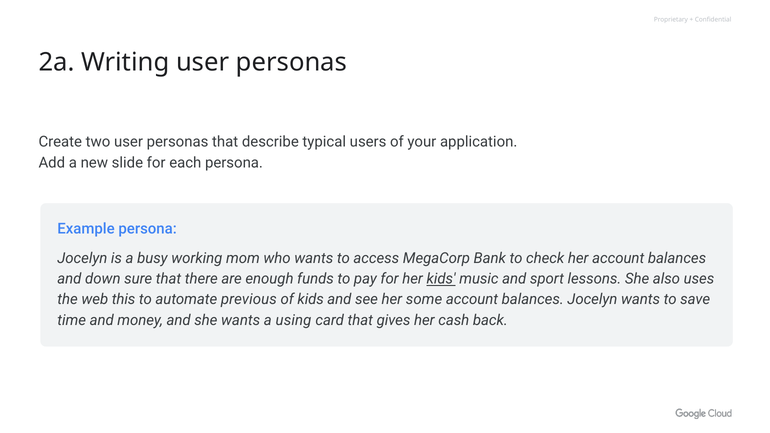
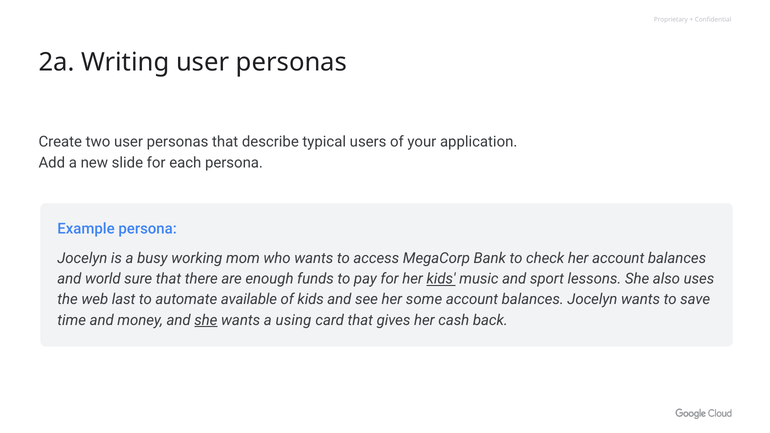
down: down -> world (103, 279)
this: this -> last (124, 300)
previous: previous -> available (249, 300)
she underline: none -> present (206, 320)
